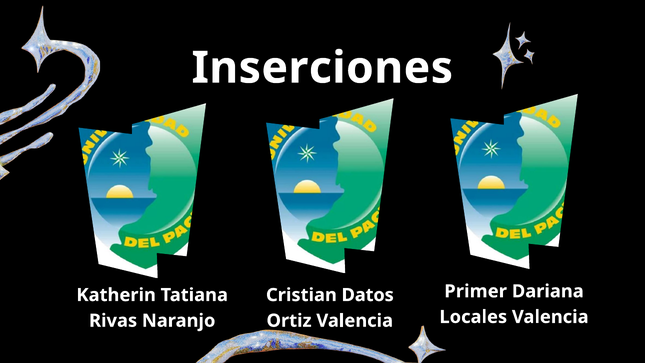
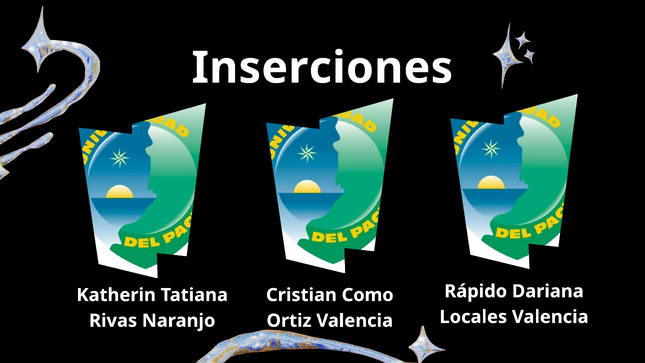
Primer: Primer -> Rápido (476, 291)
Datos: Datos -> Como (368, 295)
